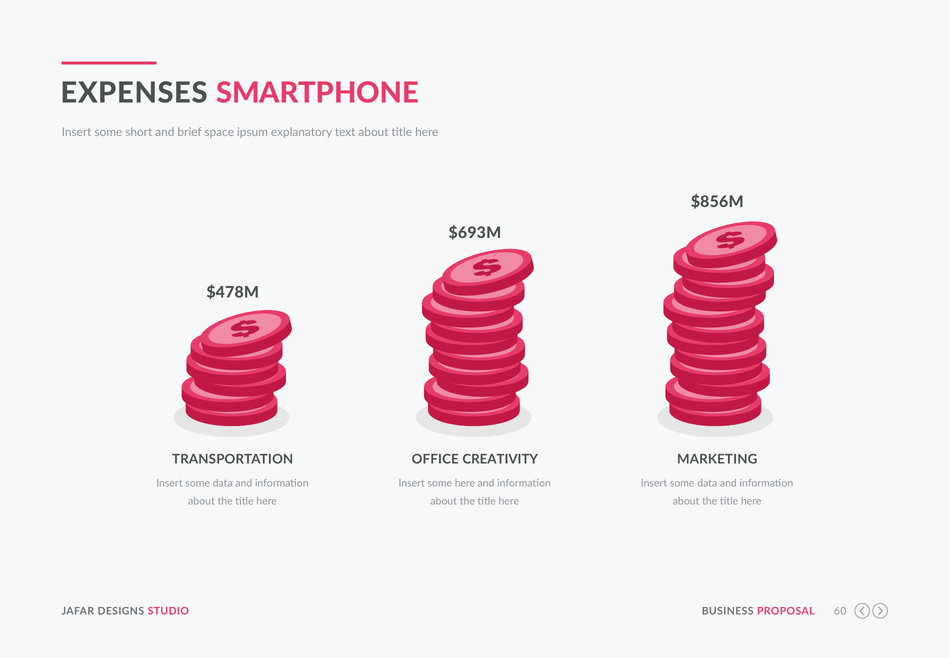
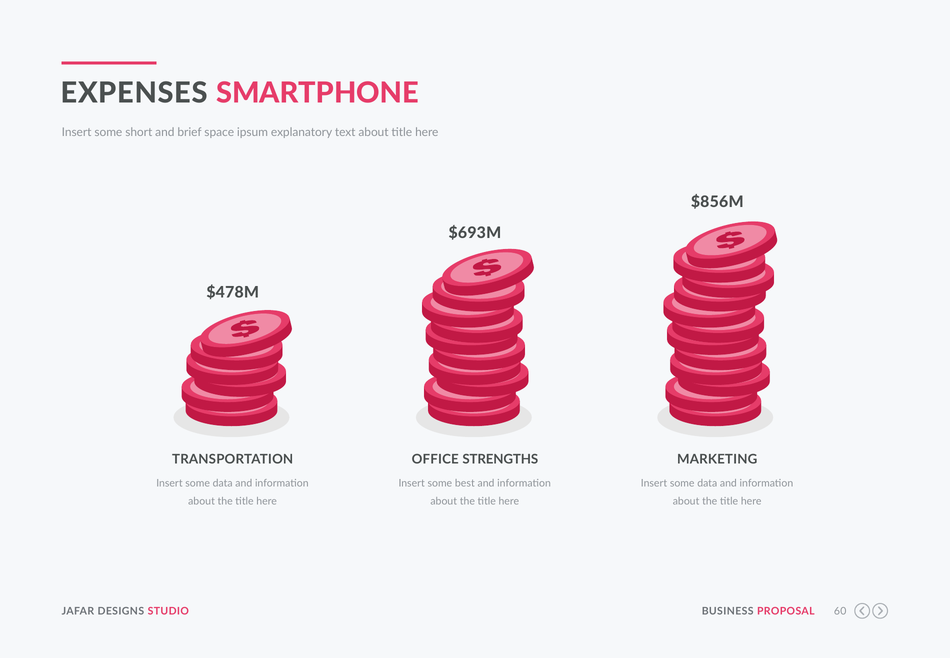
CREATIVITY: CREATIVITY -> STRENGTHS (500, 459)
some here: here -> best (465, 483)
